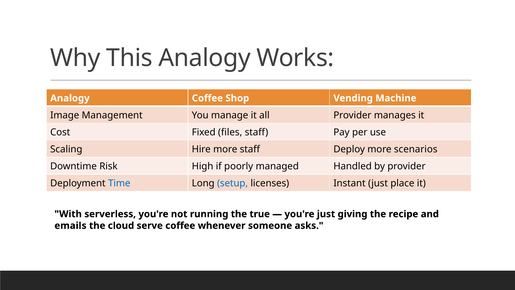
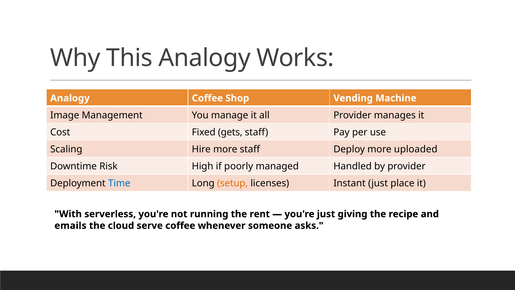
files: files -> gets (230, 132)
scenarios: scenarios -> uploaded (416, 149)
setup colour: blue -> orange (233, 183)
true: true -> rent (260, 214)
